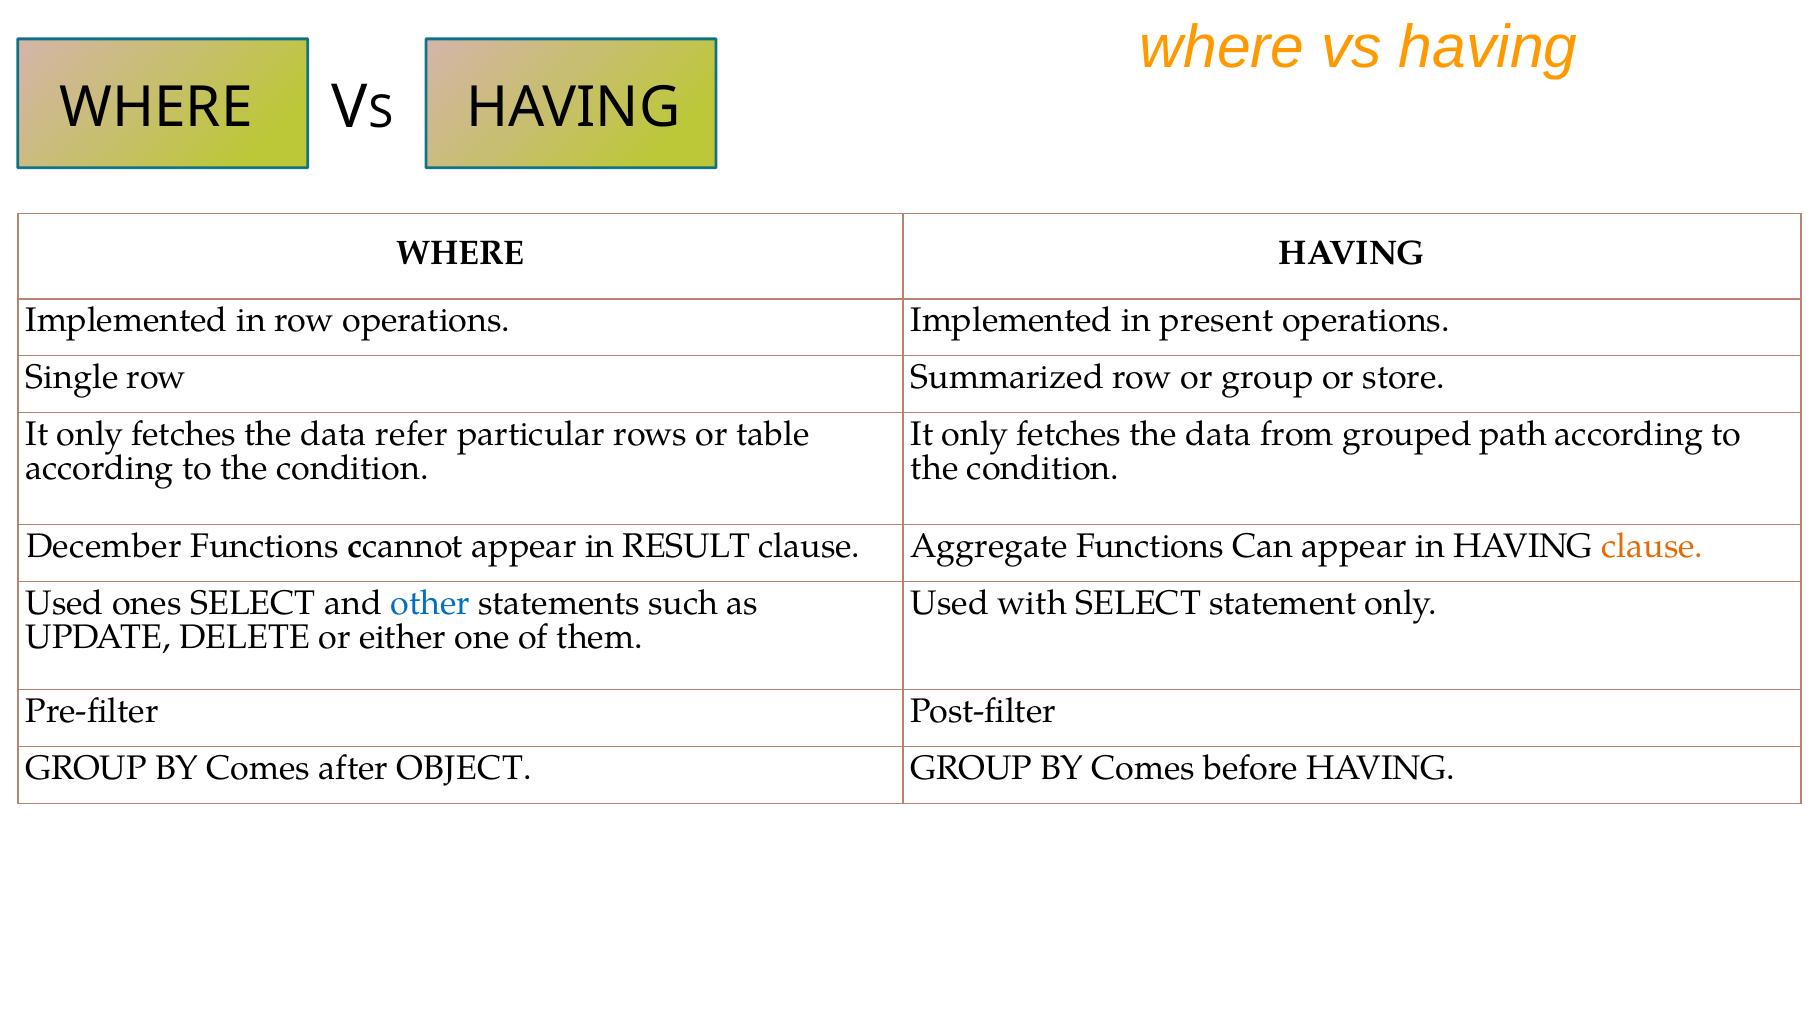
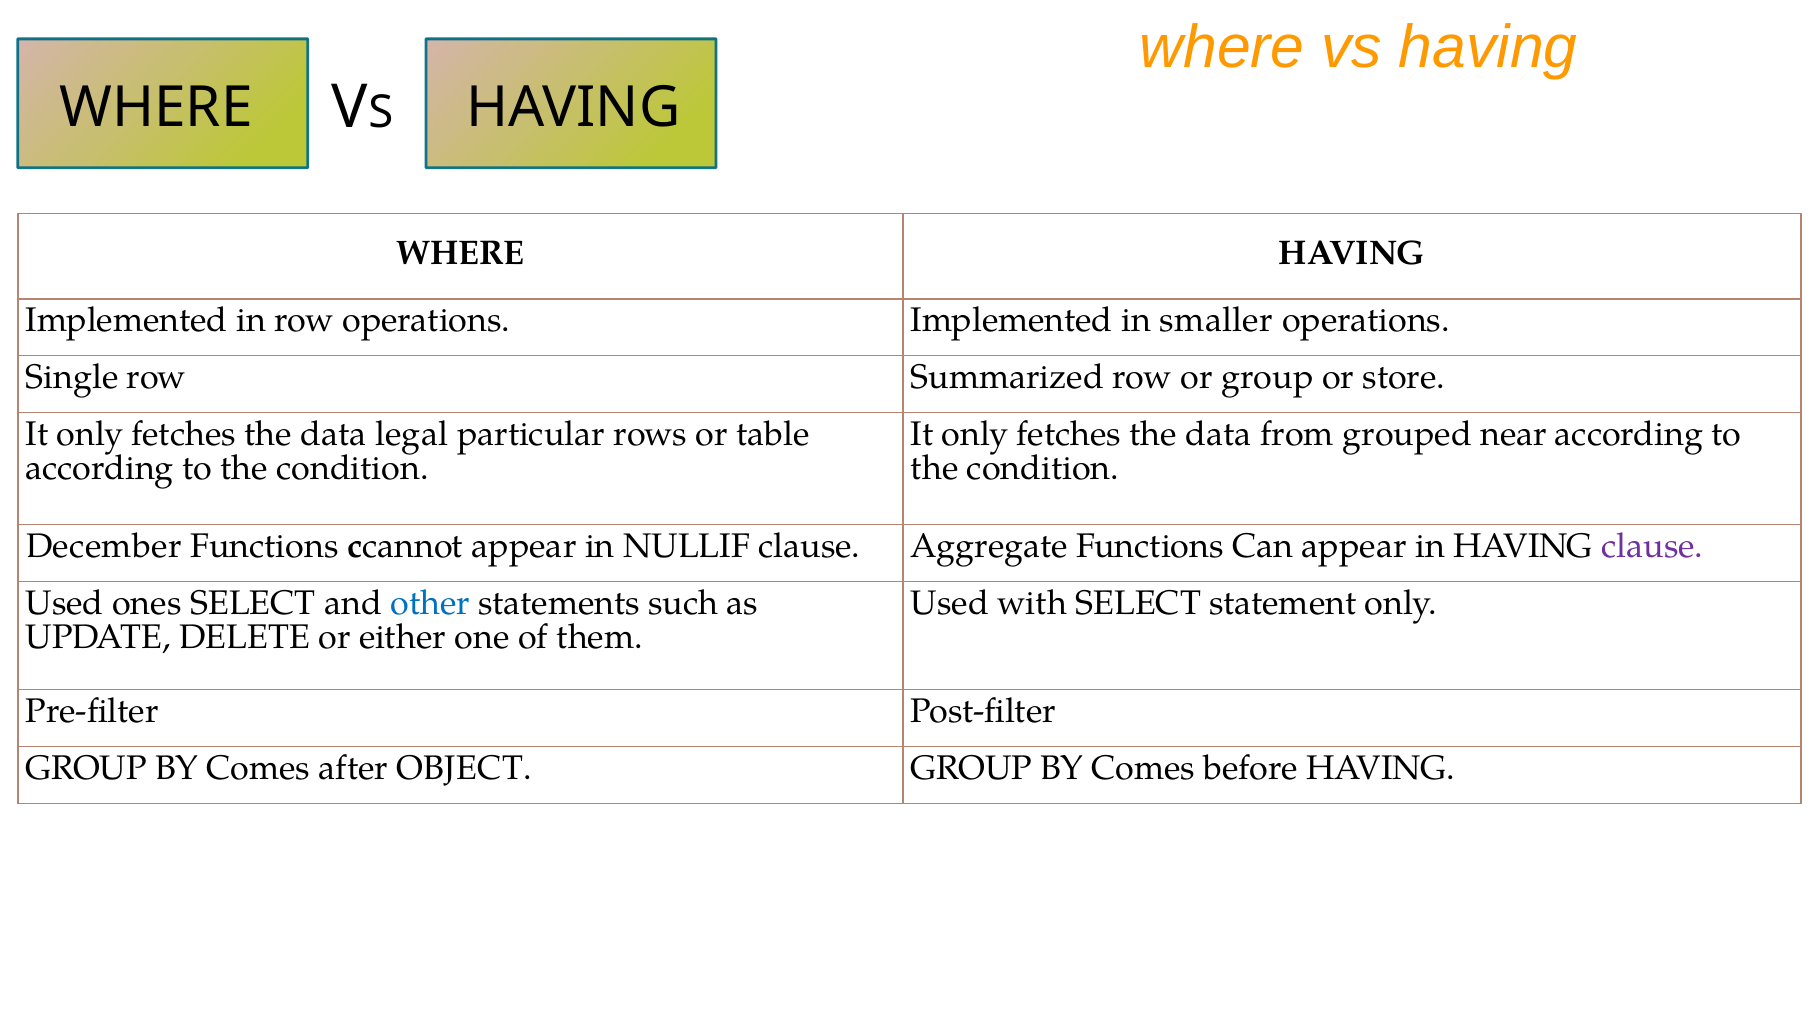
present: present -> smaller (1216, 320)
refer: refer -> legal (412, 434)
path: path -> near (1513, 434)
RESULT: RESULT -> NULLIF (687, 546)
clause colour: orange -> purple (1652, 546)
